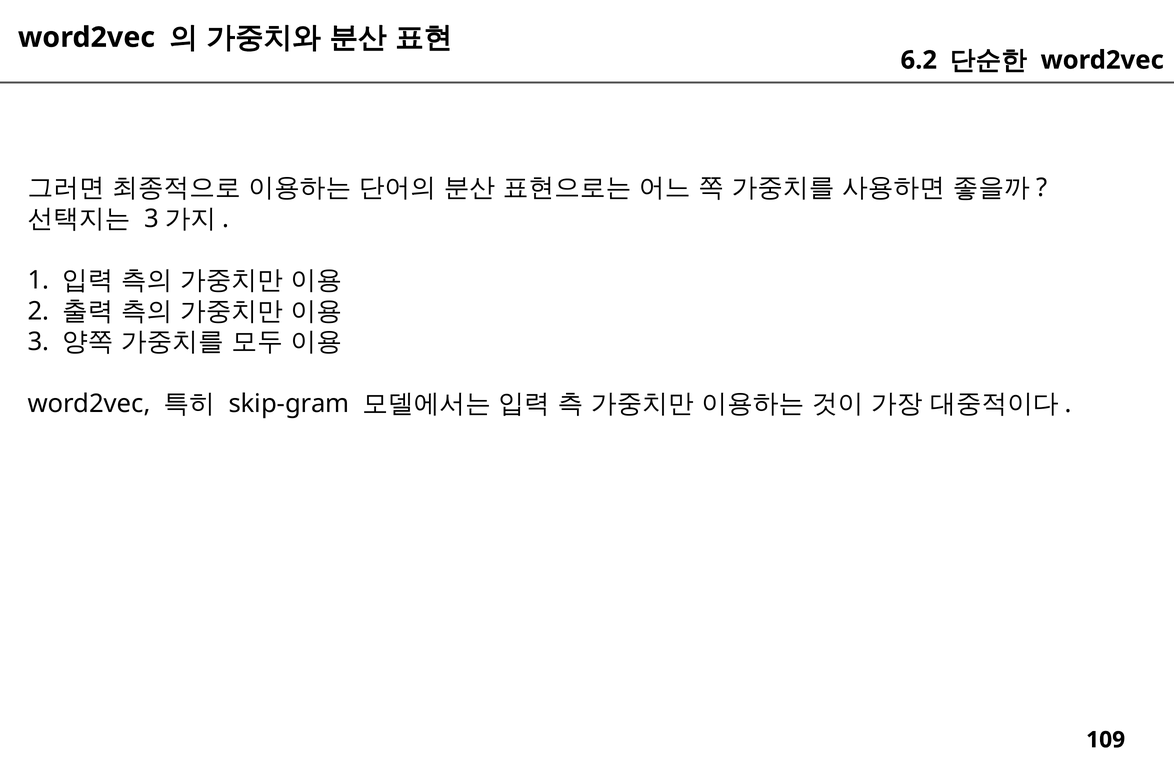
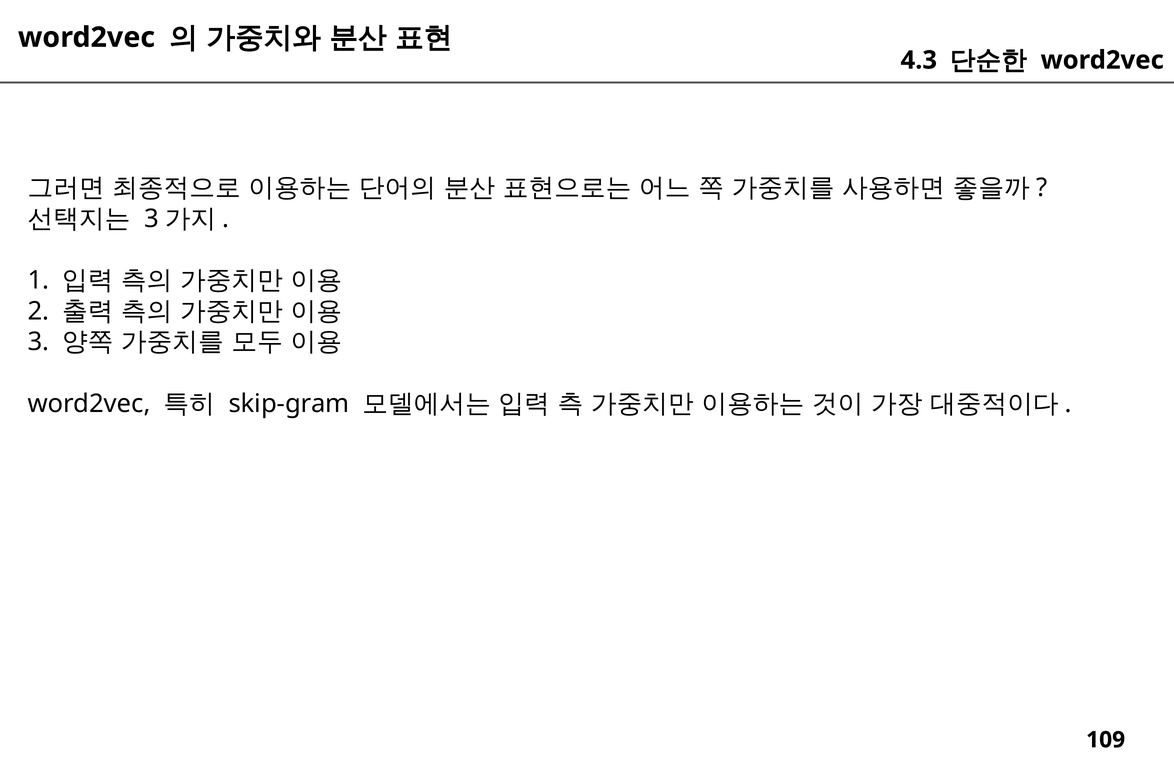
6.2: 6.2 -> 4.3 (919, 60)
